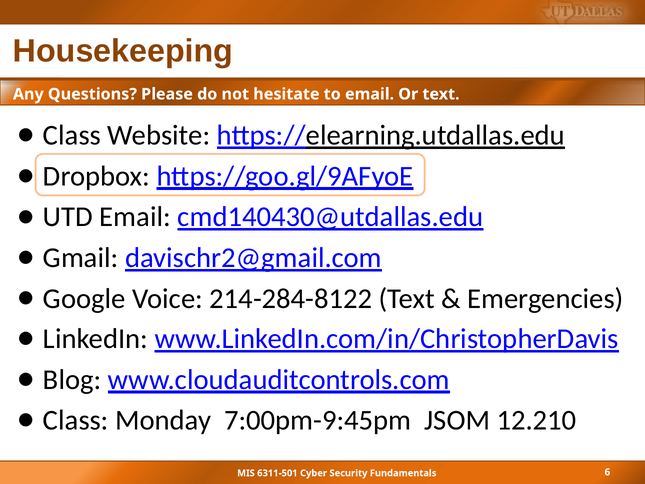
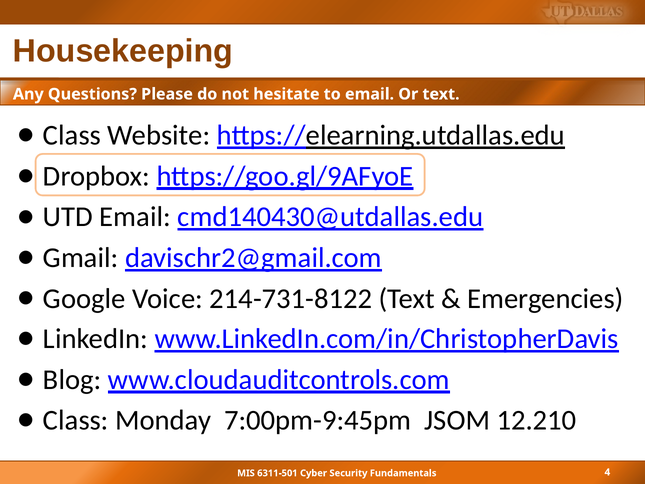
214-284-8122: 214-284-8122 -> 214-731-8122 (291, 298)
6: 6 -> 4 (607, 472)
